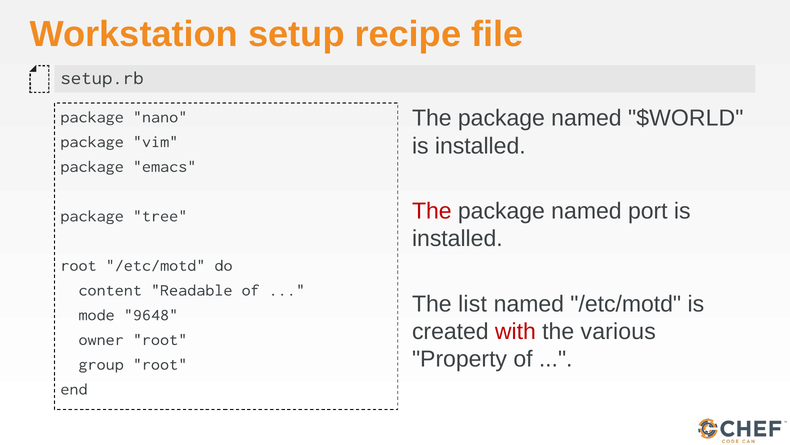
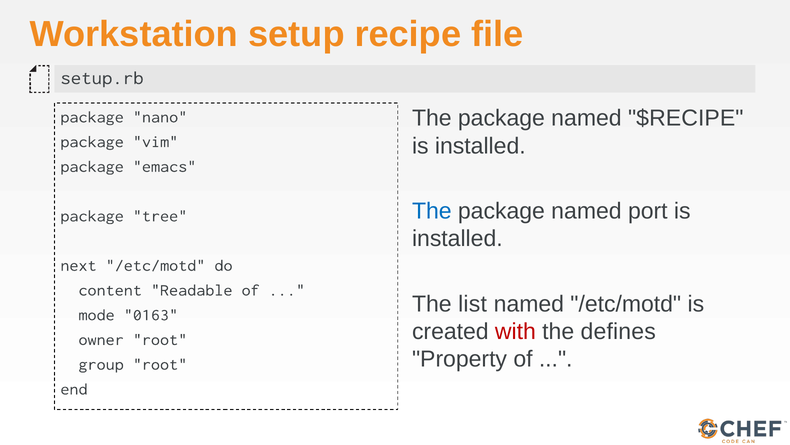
$WORLD: $WORLD -> $RECIPE (686, 118)
The colour: red -> blue (432, 211)
root: root -> next (79, 265)
9648: 9648 -> 0163 (151, 314)
various: various -> defines (618, 331)
